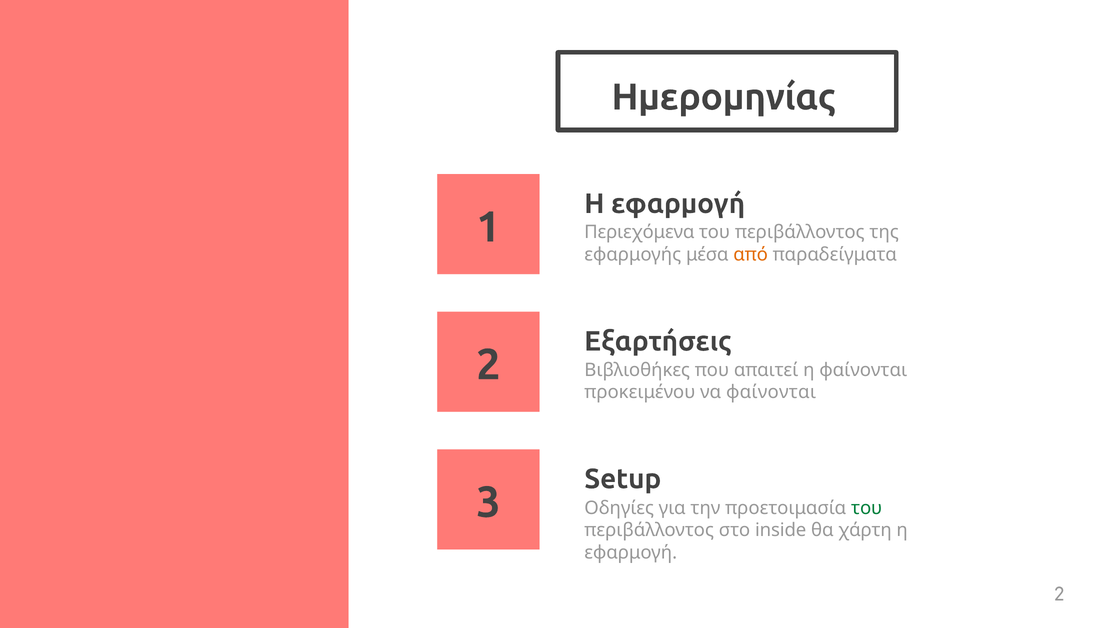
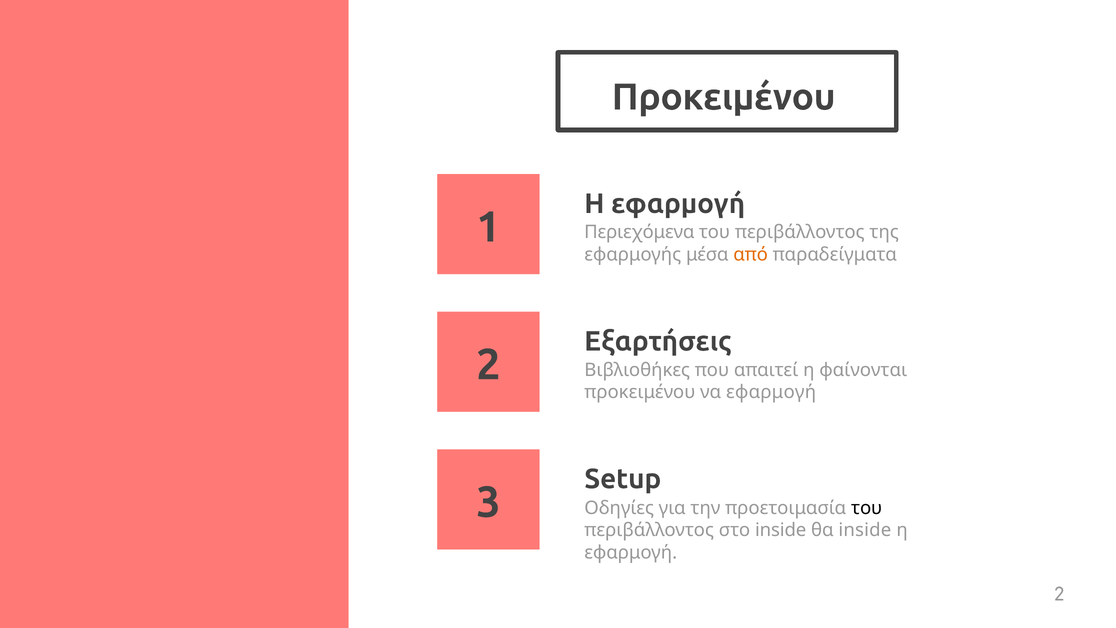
Ημερομηνίας: Ημερομηνίας -> Προκειμένου (724, 97)
να φαίνονται: φαίνονται -> εφαρμογή (771, 392)
του colour: green -> black (867, 508)
θα χάρτη: χάρτη -> inside (865, 530)
